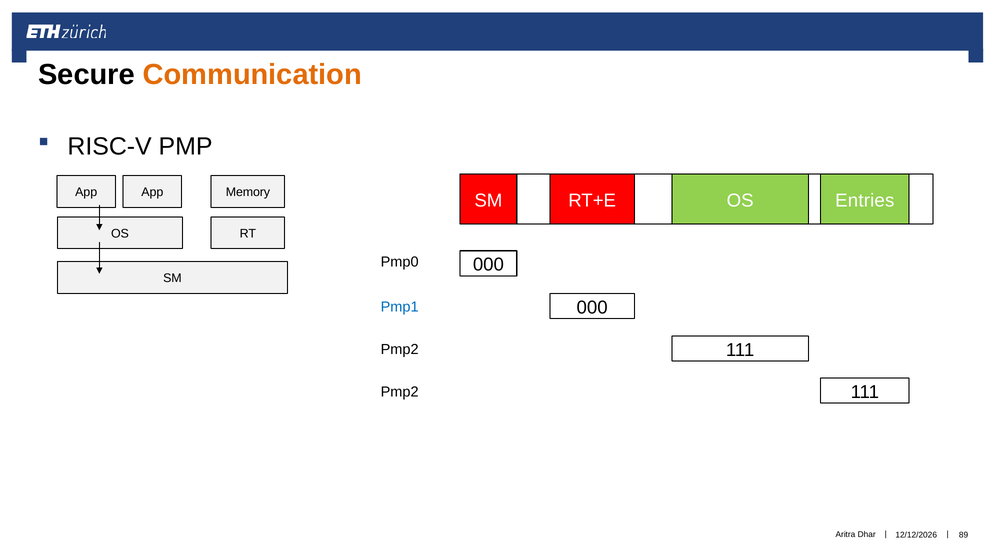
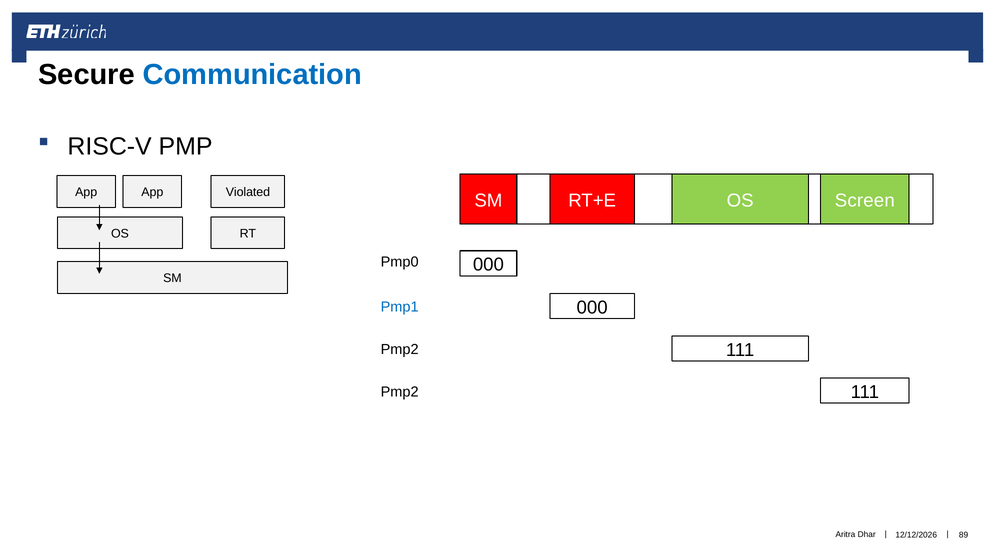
Communication colour: orange -> blue (252, 75)
Memory: Memory -> Violated (248, 192)
Entries: Entries -> Screen (865, 200)
